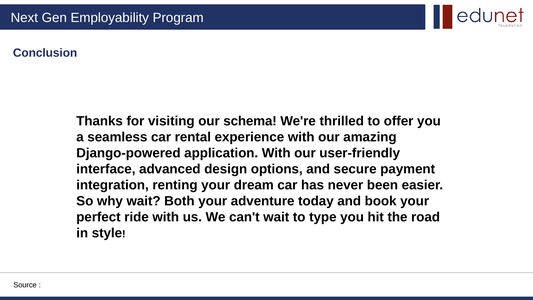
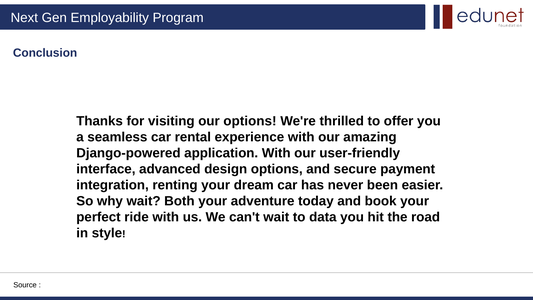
our schema: schema -> options (250, 121)
type: type -> data (323, 217)
